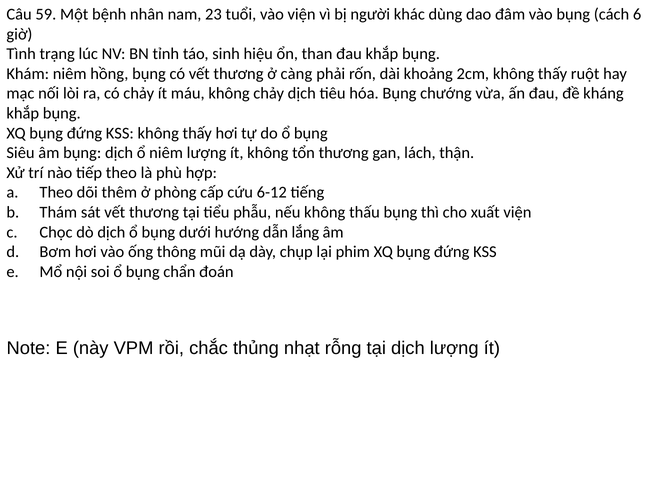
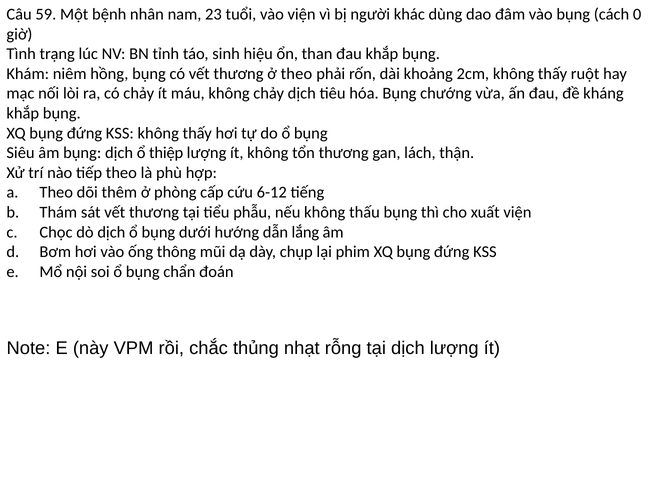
6: 6 -> 0 (637, 14)
ở càng: càng -> theo (296, 74)
ổ niêm: niêm -> thiệp (166, 153)
